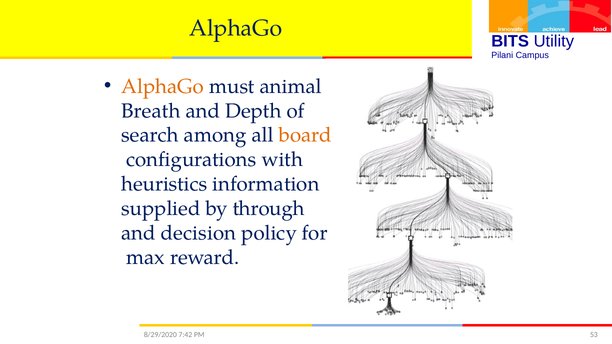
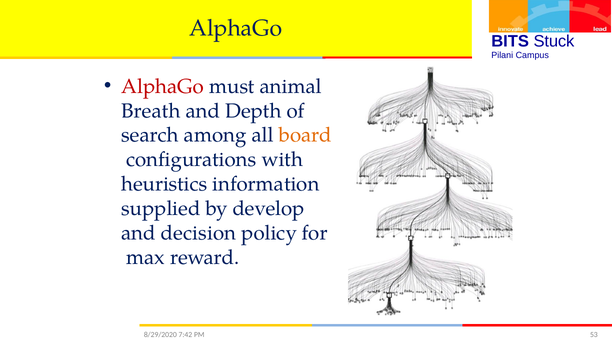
Utility: Utility -> Stuck (554, 41)
AlphaGo colour: orange -> red (163, 86)
through: through -> develop (269, 209)
